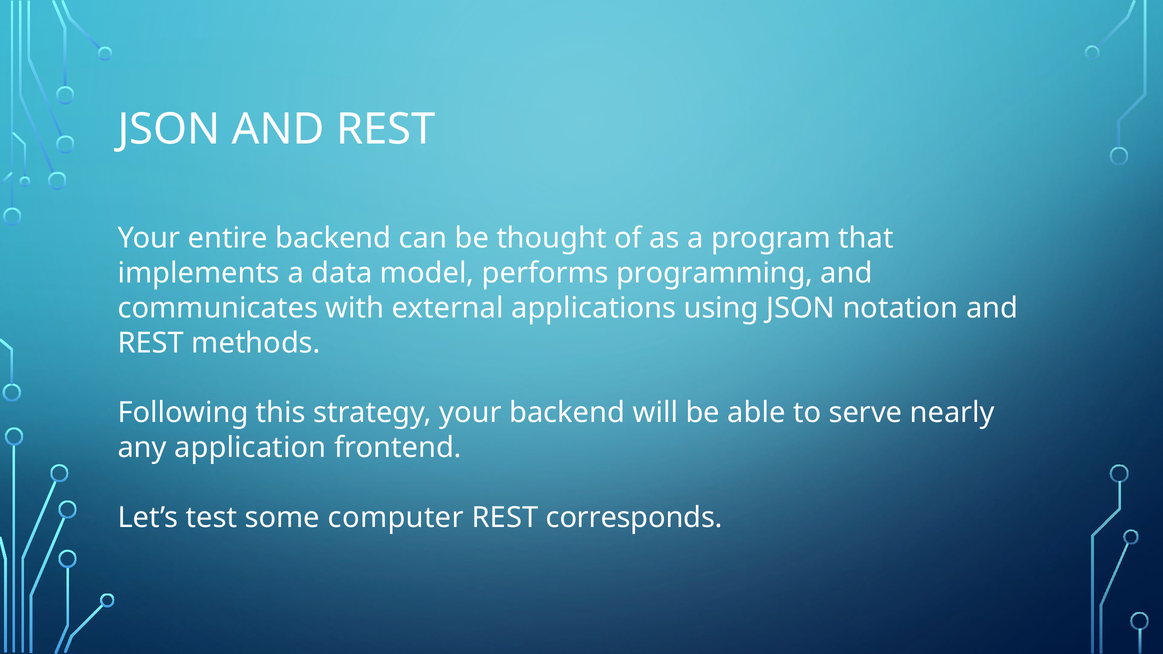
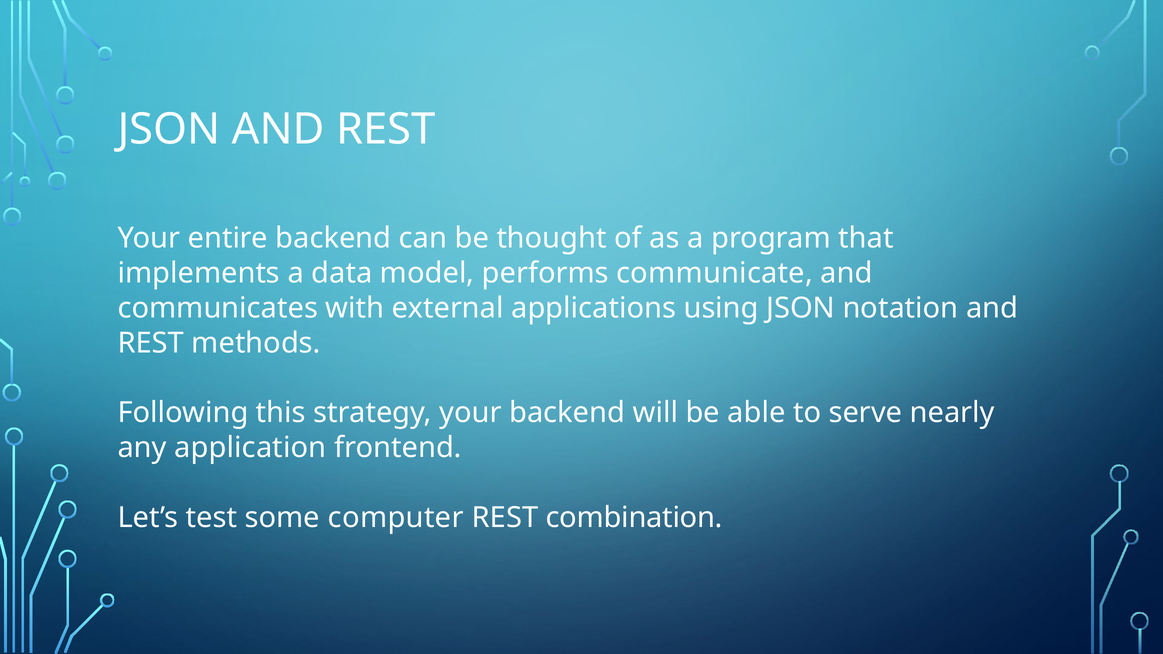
programming: programming -> communicate (715, 273)
corresponds: corresponds -> combination (634, 518)
